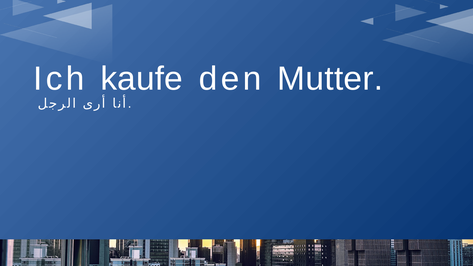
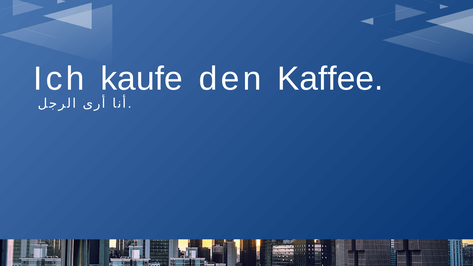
Mutter: Mutter -> Kaffee (330, 79)
